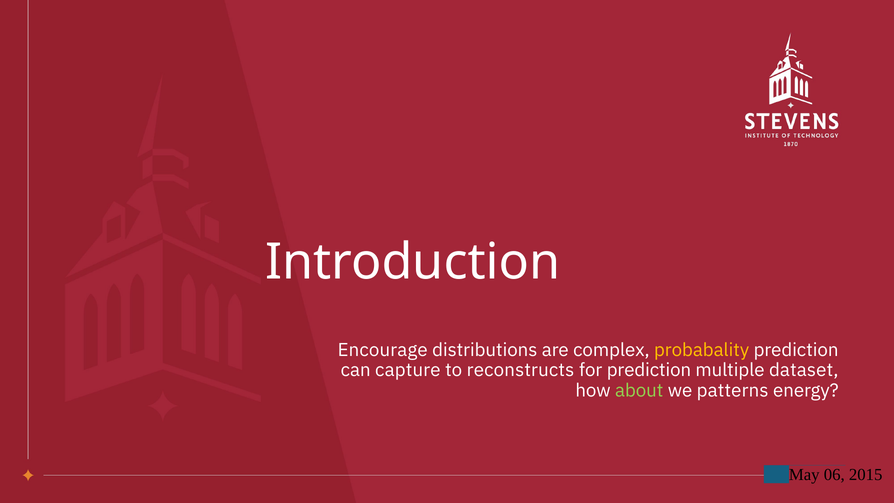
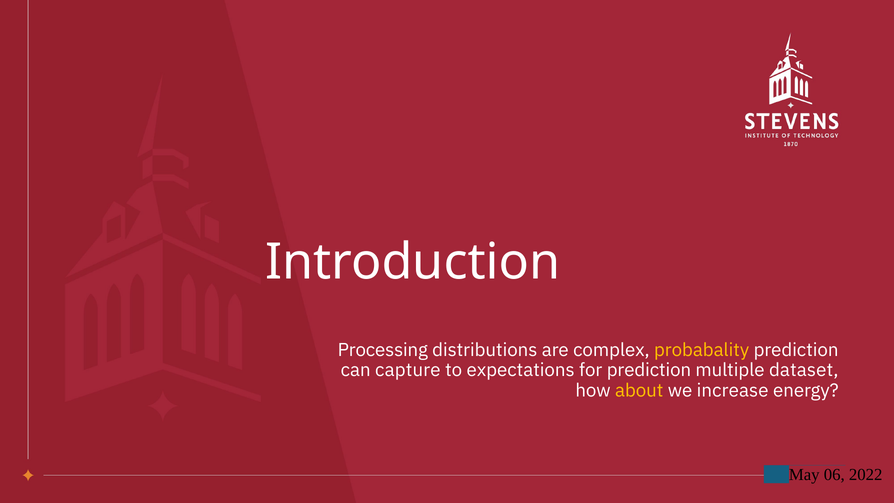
Encourage: Encourage -> Processing (383, 350)
reconstructs: reconstructs -> expectations (521, 370)
about colour: light green -> yellow (639, 390)
patterns: patterns -> increase (733, 390)
2015: 2015 -> 2022 (866, 475)
